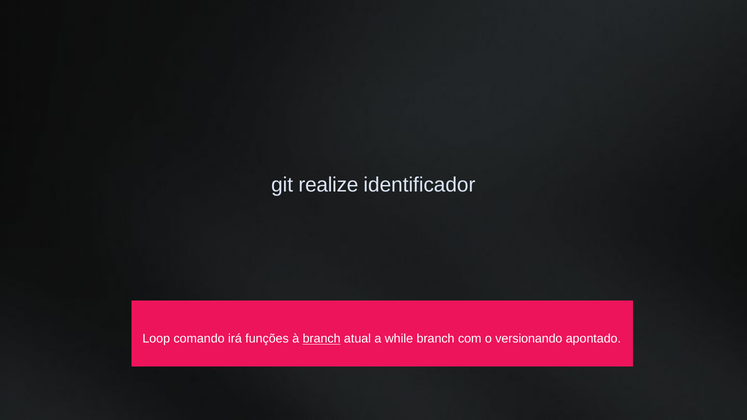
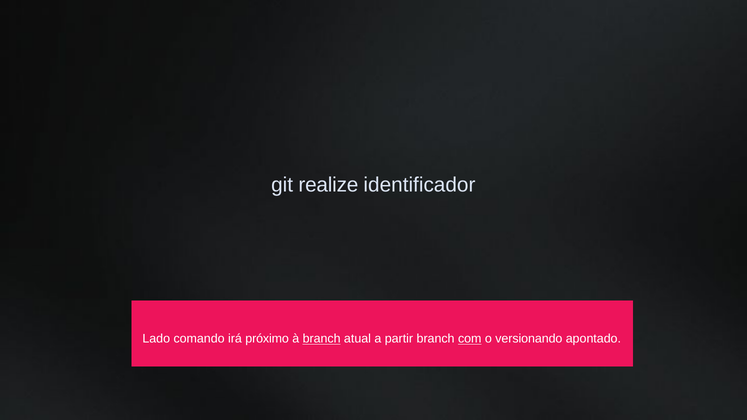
Loop: Loop -> Lado (156, 339)
funções: funções -> próximo (267, 339)
while: while -> partir (399, 339)
com underline: none -> present (470, 339)
